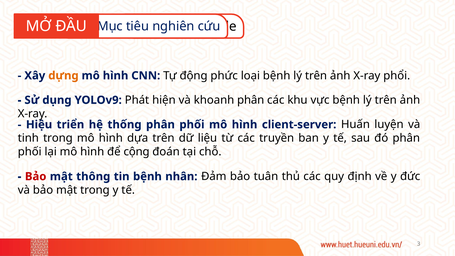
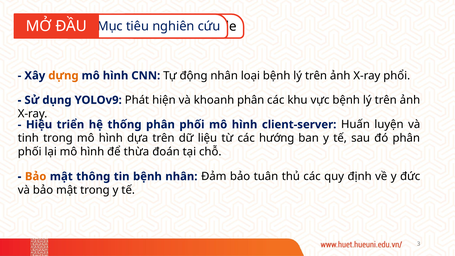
động phức: phức -> nhân (224, 76)
truyền: truyền -> hướng (277, 138)
cộng: cộng -> thừa (136, 152)
Bảo colour: red -> orange (36, 176)
